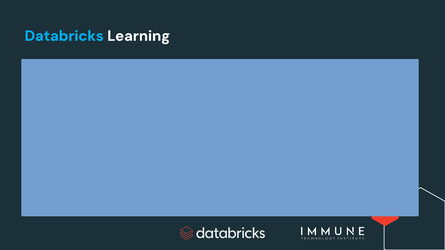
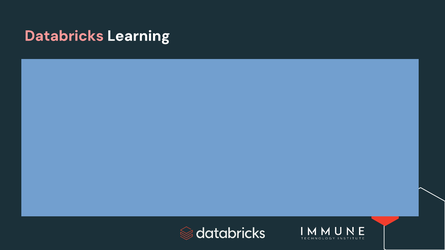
Databricks colour: light blue -> pink (64, 36)
